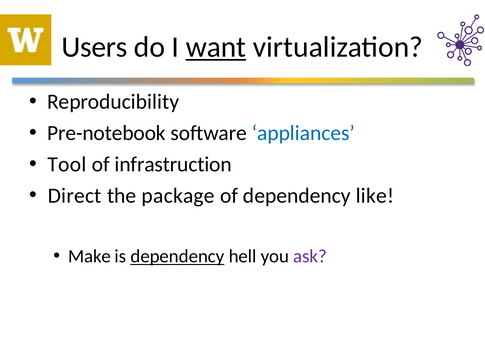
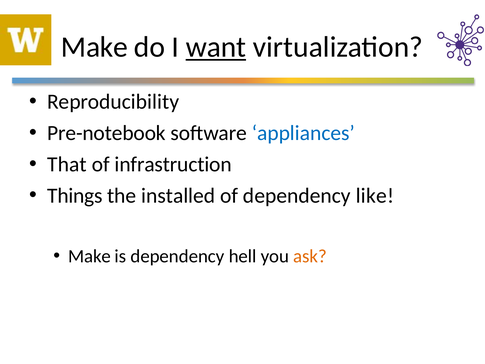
Users: Users -> Make (94, 47)
Tool: Tool -> That (67, 164)
Direct: Direct -> Things (75, 196)
package: package -> installed (178, 196)
dependency underline: present -> none (177, 256)
ask colour: purple -> orange (310, 256)
